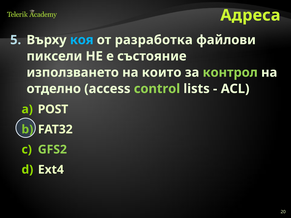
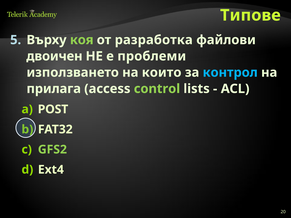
Адреса: Адреса -> Типове (250, 15)
коя colour: light blue -> light green (82, 40)
пиксели: пиксели -> двоичен (54, 56)
състояние: състояние -> проблеми (152, 56)
контрол colour: light green -> light blue (230, 73)
отделно: отделно -> прилага (54, 89)
